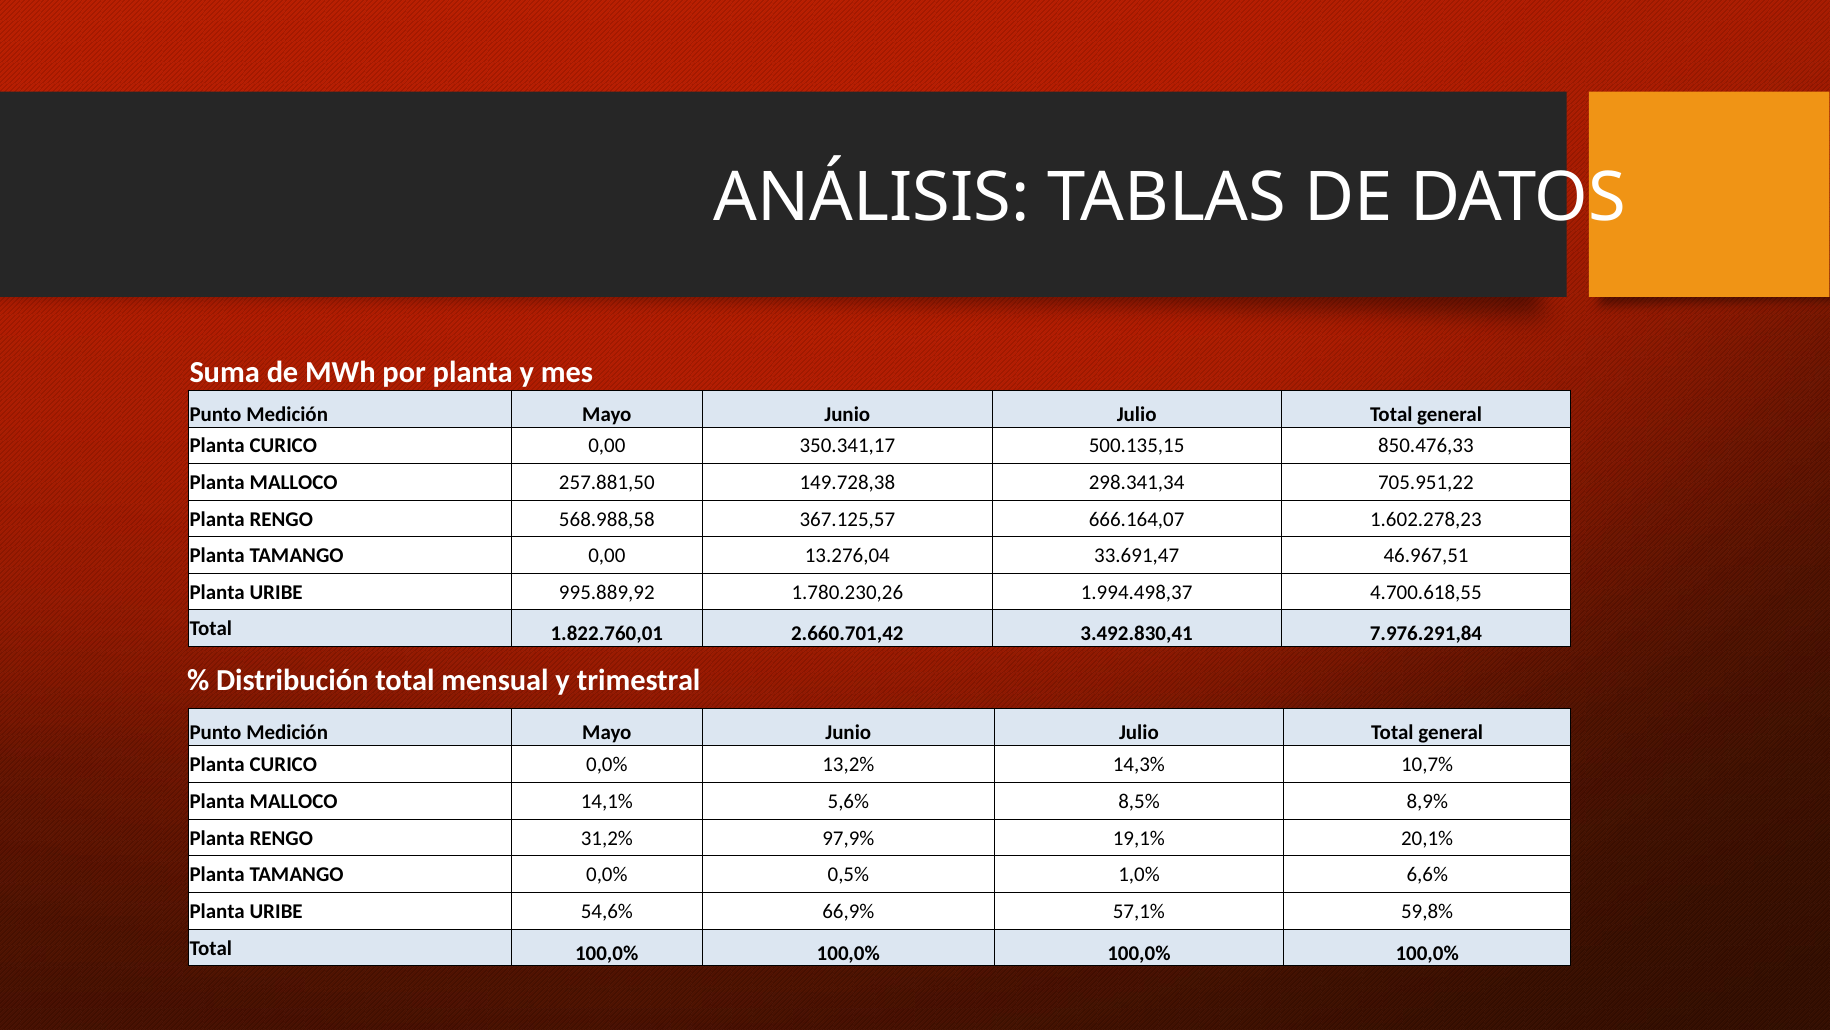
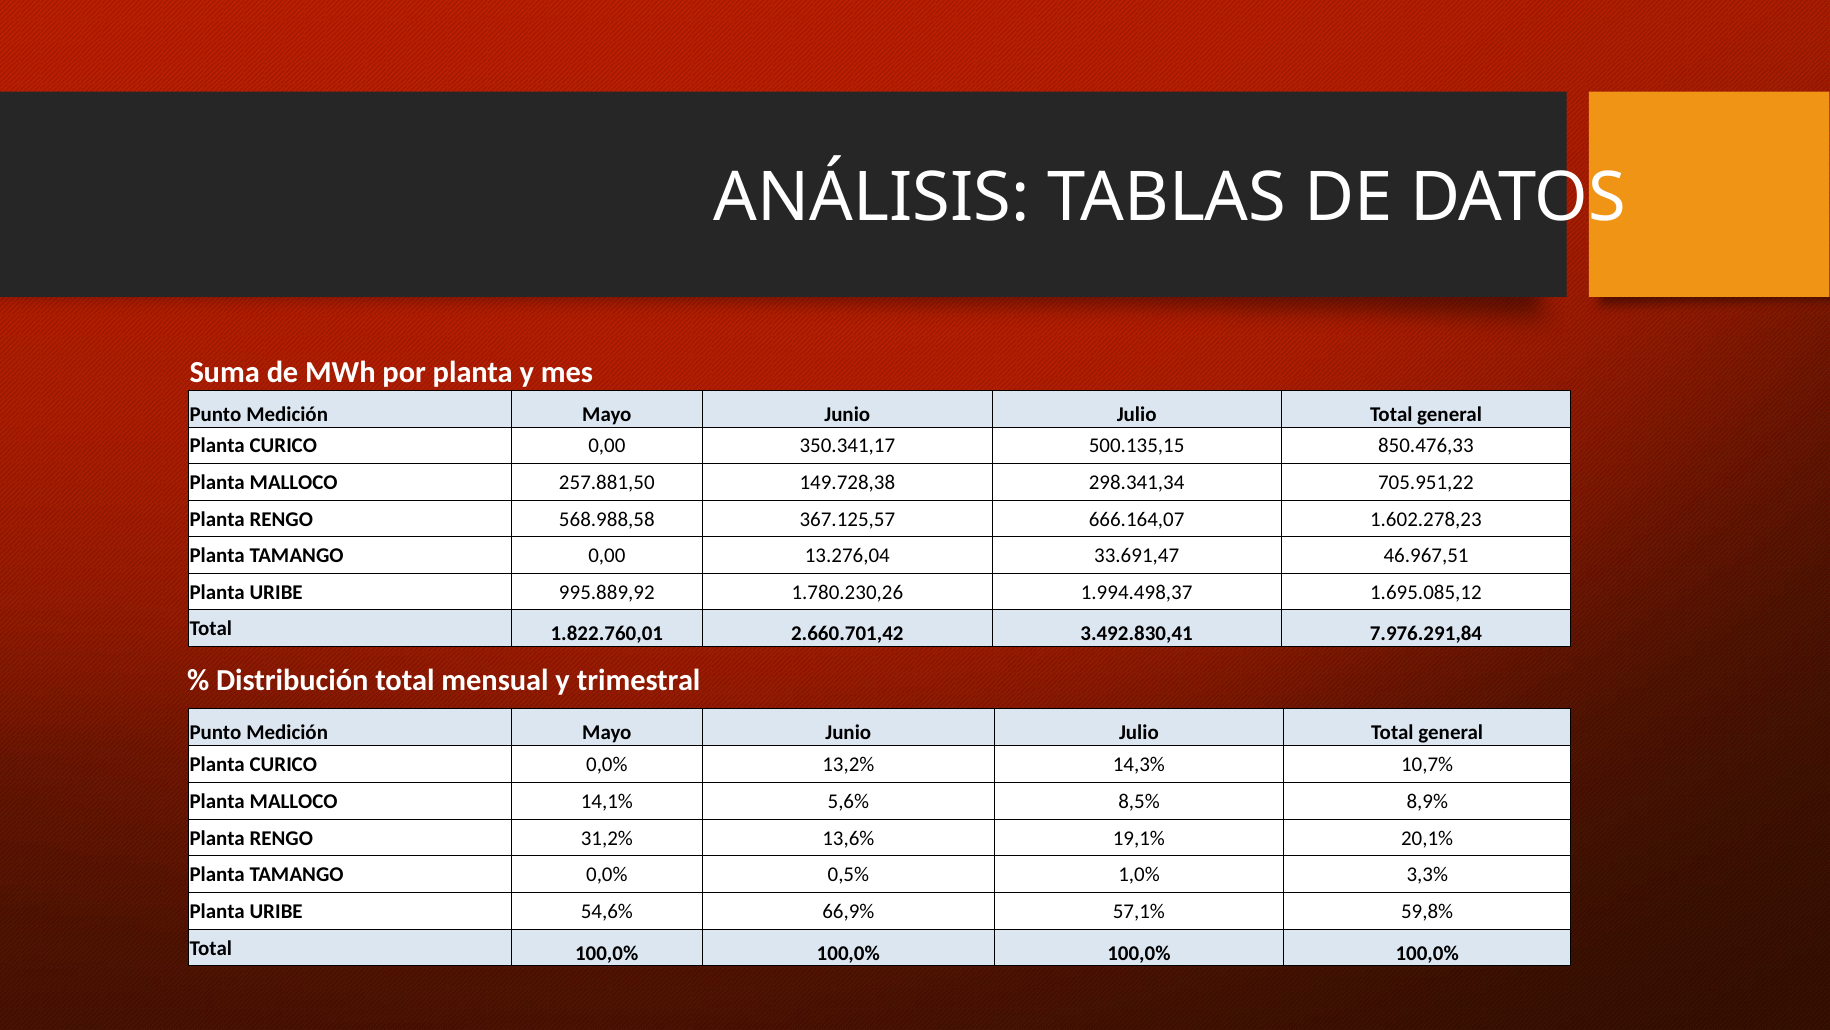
4.700.618,55: 4.700.618,55 -> 1.695.085,12 (1426, 592)
97,9%: 97,9% -> 13,6% (848, 838)
6,6%: 6,6% -> 3,3% (1427, 874)
